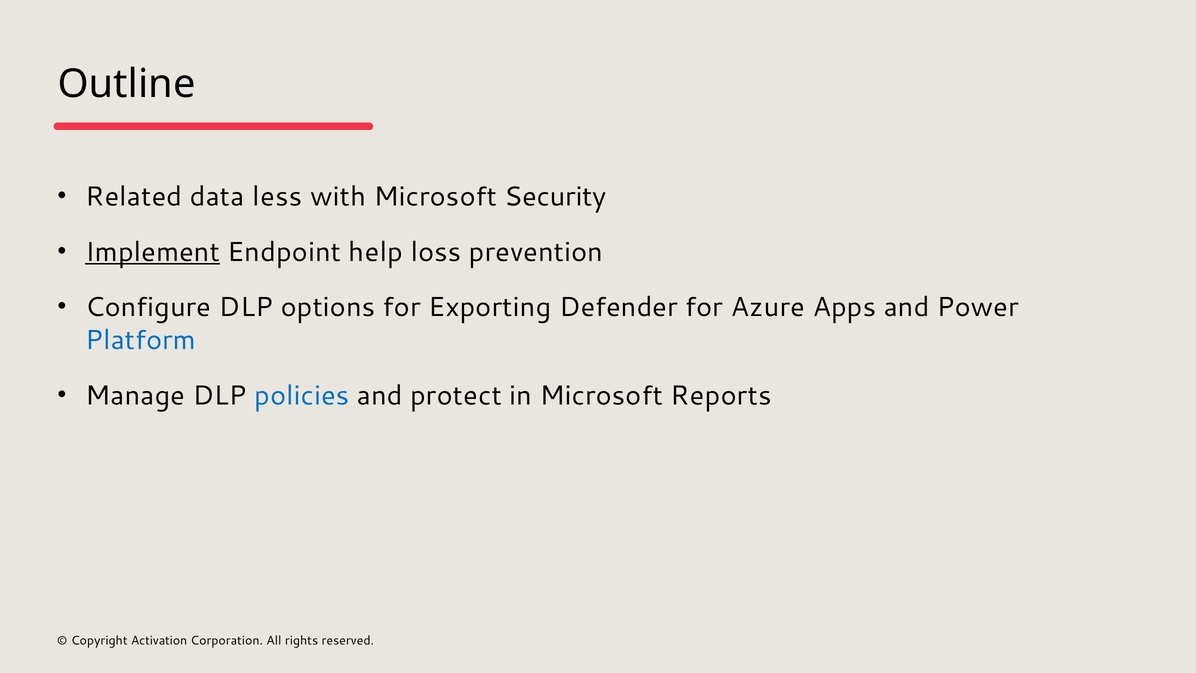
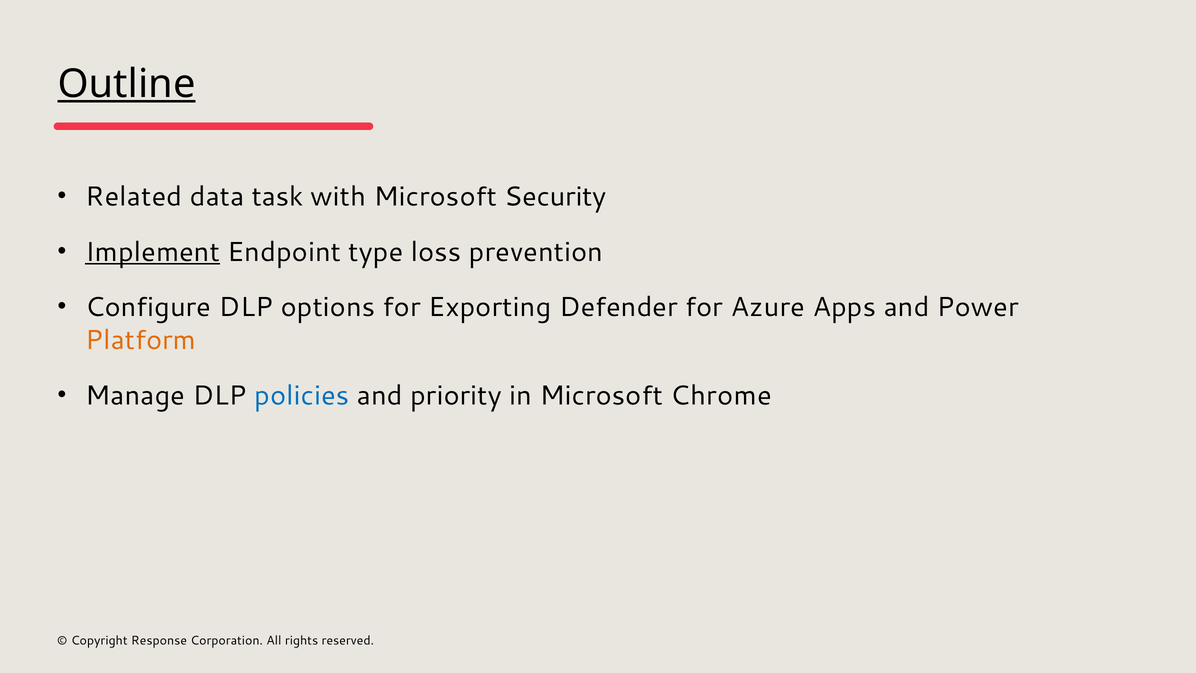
Outline underline: none -> present (127, 84)
less: less -> task (278, 197)
help: help -> type (376, 252)
Platform colour: blue -> orange (141, 340)
protect: protect -> priority (456, 395)
Reports: Reports -> Chrome (721, 395)
Activation: Activation -> Response (159, 640)
